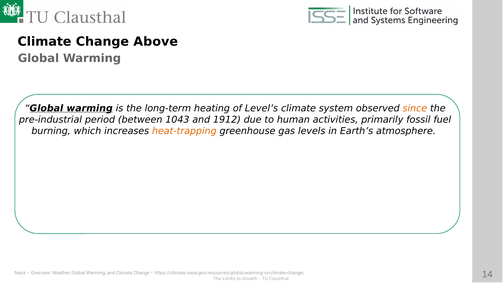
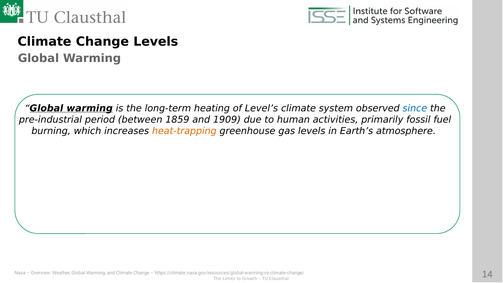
Change Above: Above -> Levels (156, 42)
since colour: orange -> blue (415, 109)
1043: 1043 -> 1859 (177, 120)
1912: 1912 -> 1909 (227, 120)
